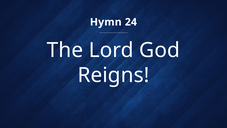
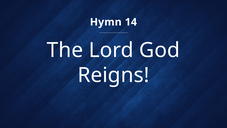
24: 24 -> 14 (131, 22)
